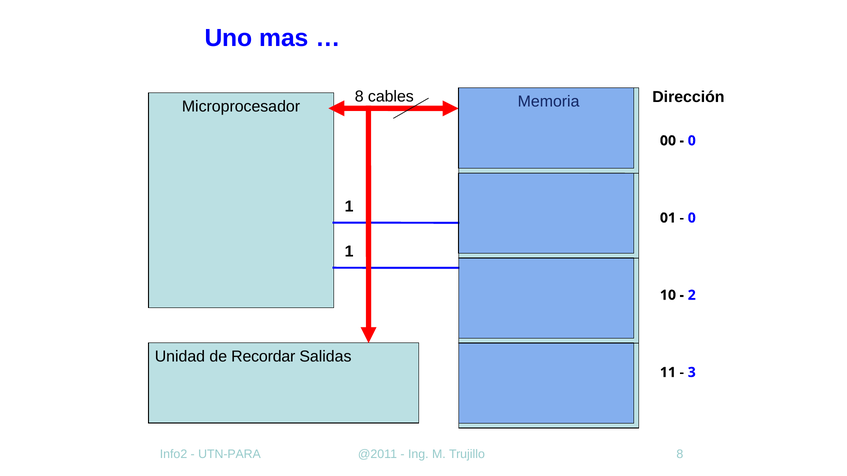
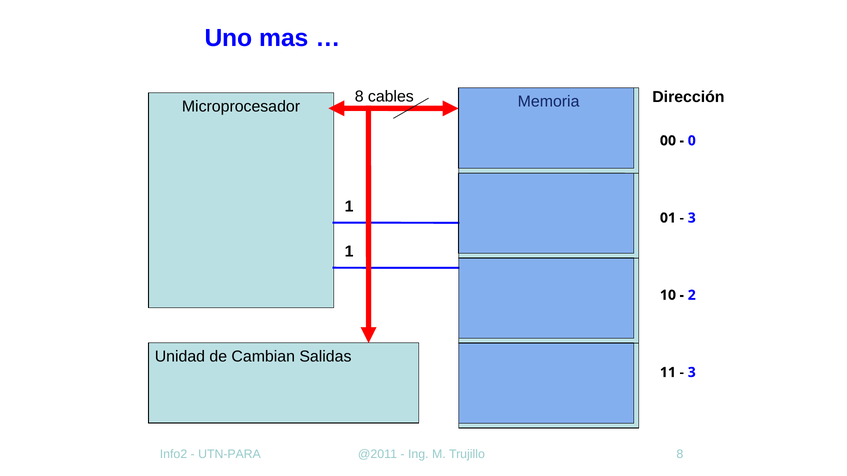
0: 0 -> 3 (692, 218)
Recordar: Recordar -> Cambian (263, 357)
